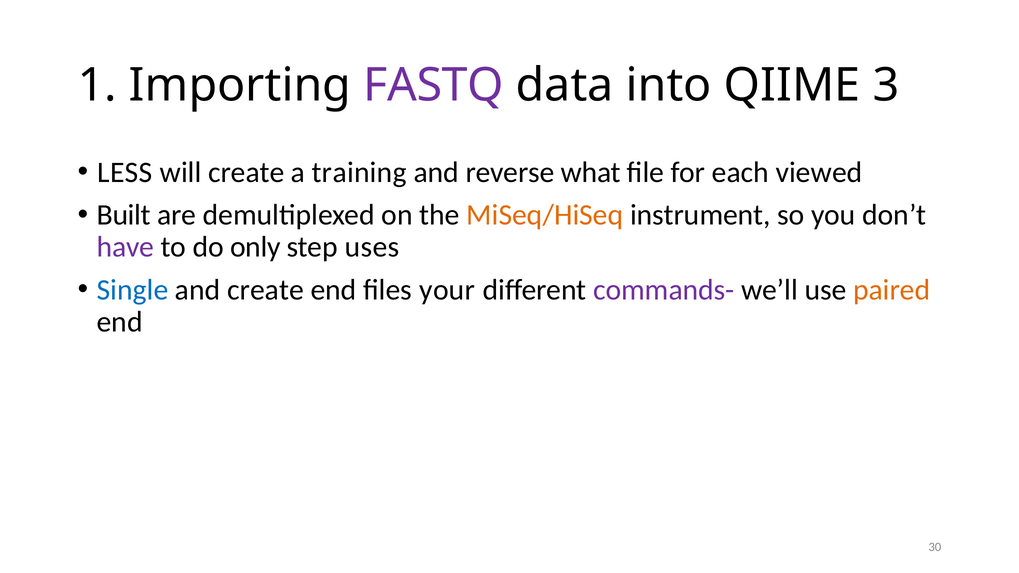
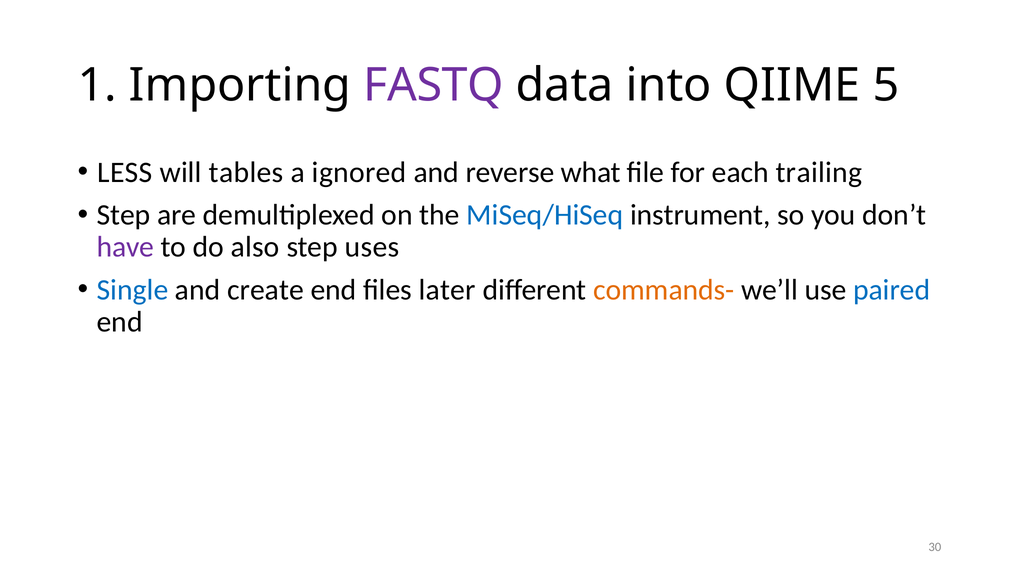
3: 3 -> 5 (886, 86)
will create: create -> tables (246, 172)
training: training -> ignored (359, 172)
viewed: viewed -> trailing (819, 172)
Built: Built -> Step (124, 215)
MiSeq/HiSeq colour: orange -> blue (545, 215)
only: only -> also (255, 247)
your: your -> later (447, 290)
commands- colour: purple -> orange (664, 290)
paired colour: orange -> blue (892, 290)
